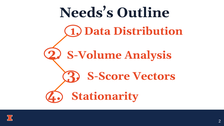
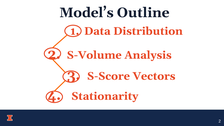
Needs’s: Needs’s -> Model’s (87, 13)
